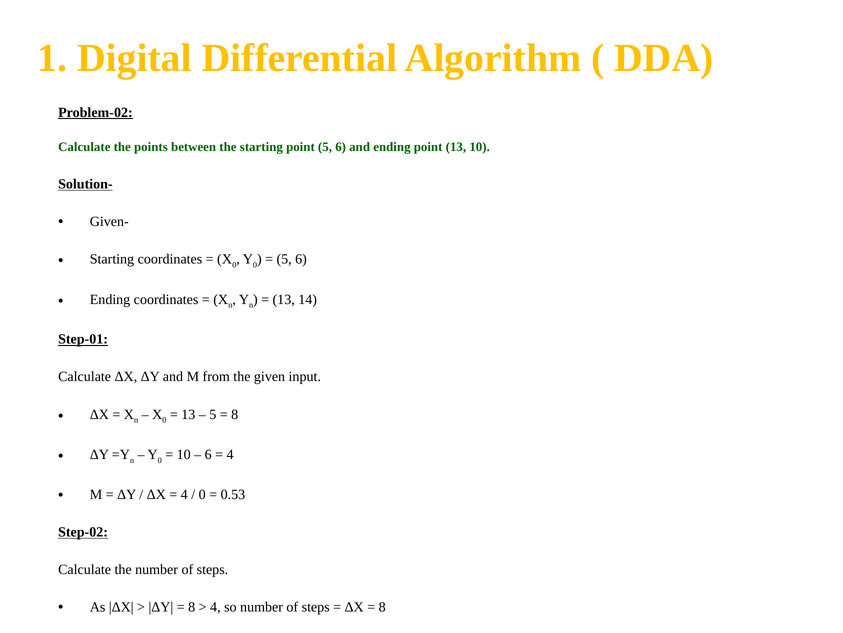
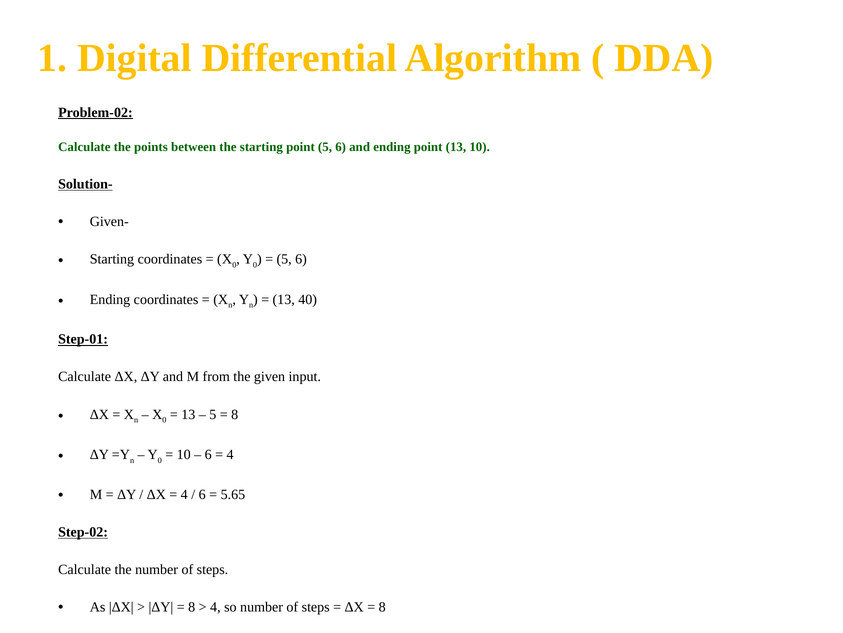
14: 14 -> 40 (308, 299)
0: 0 -> 6 (202, 494)
0.53: 0.53 -> 5.65 (233, 494)
